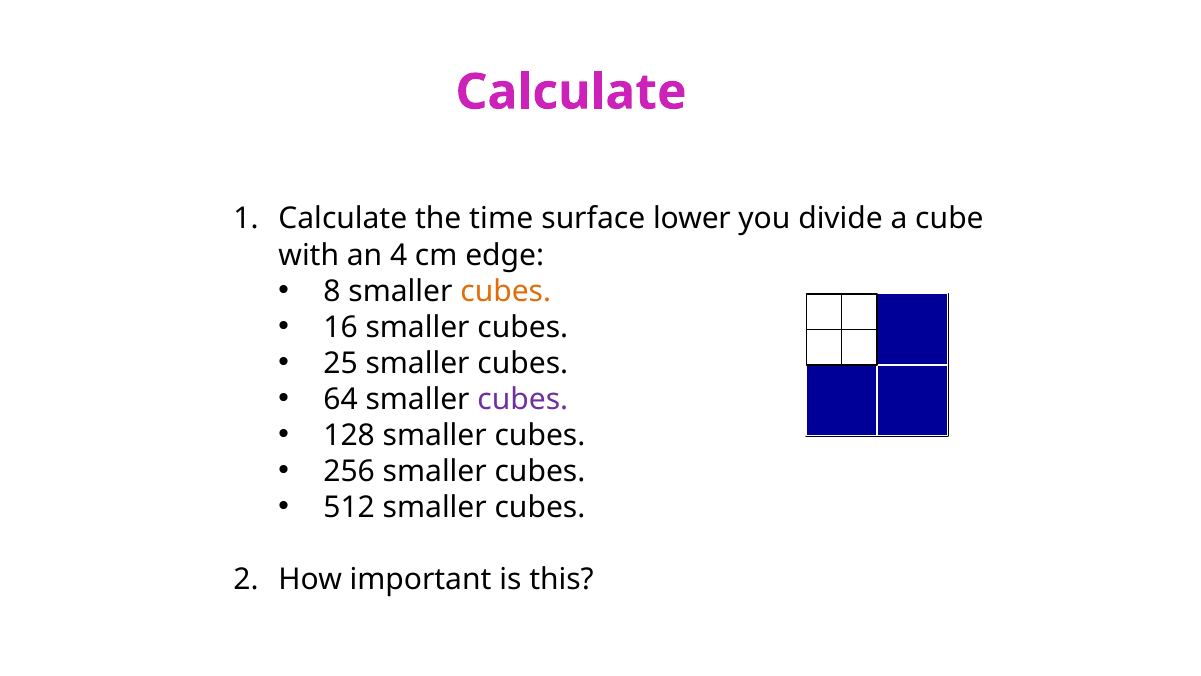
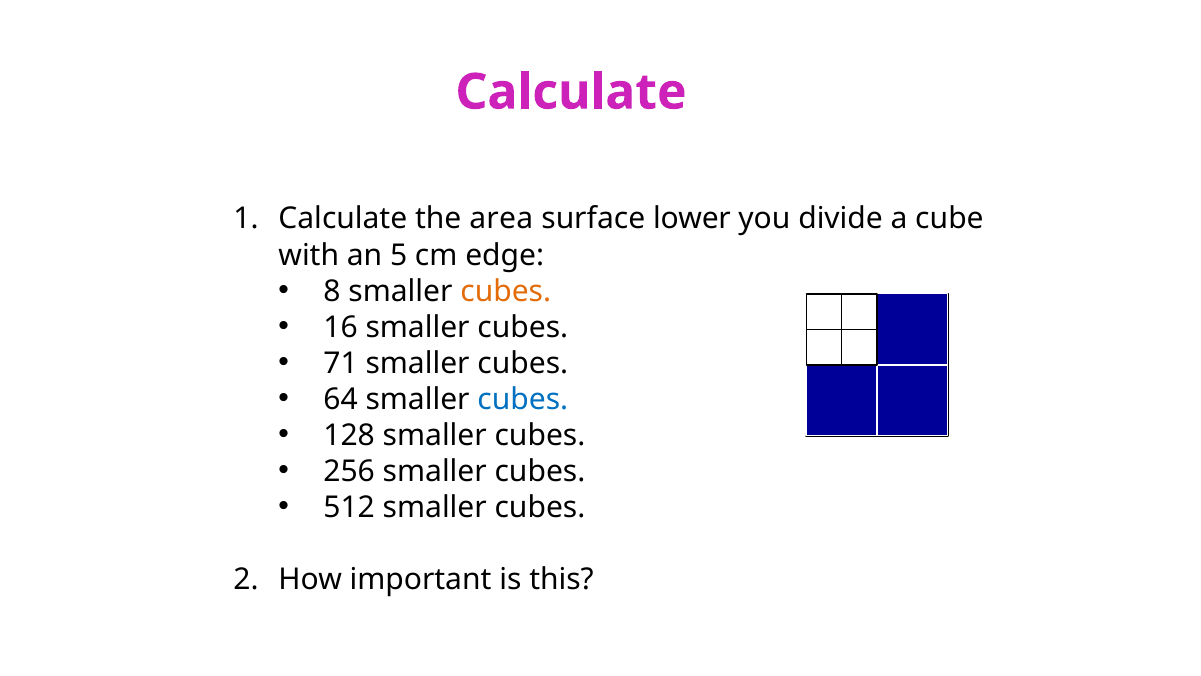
time: time -> area (501, 219)
4: 4 -> 5 (399, 255)
25: 25 -> 71 (341, 363)
cubes colour: purple -> blue (523, 399)
